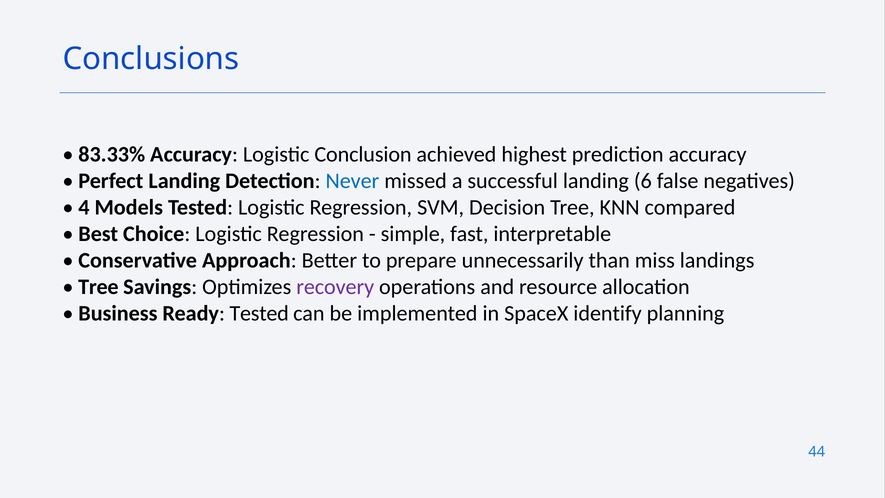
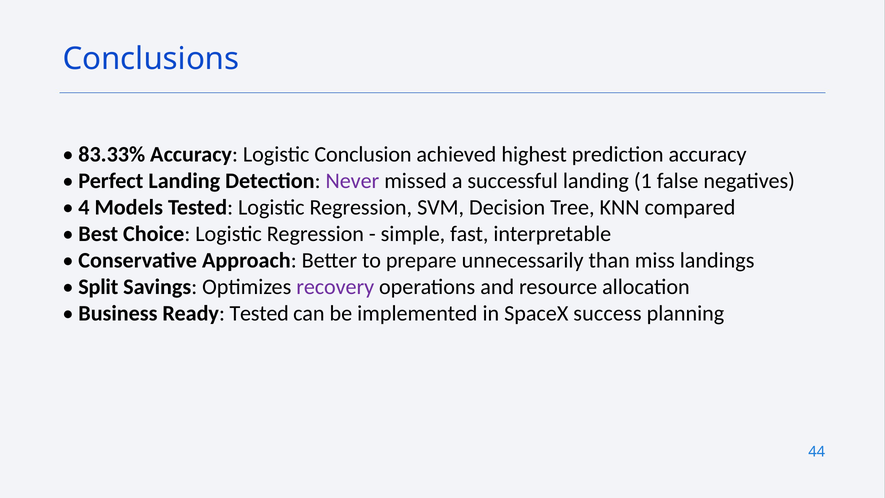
Never colour: blue -> purple (352, 181)
6: 6 -> 1 (643, 181)
Tree: Tree -> Split (98, 287)
identify: identify -> success (607, 313)
